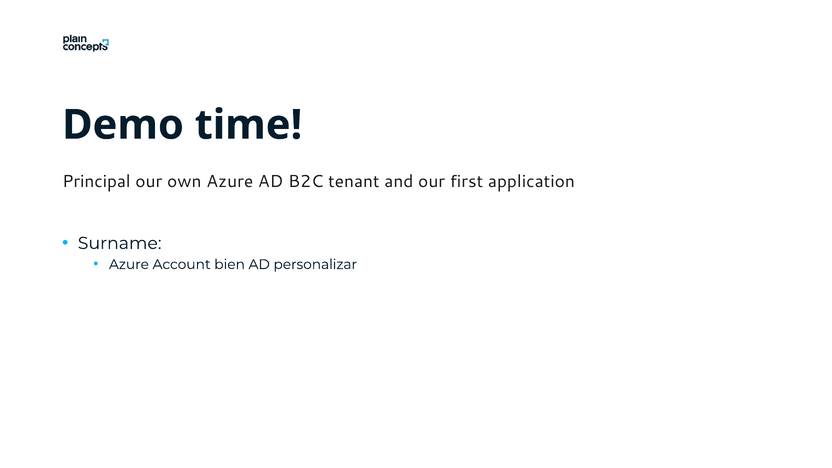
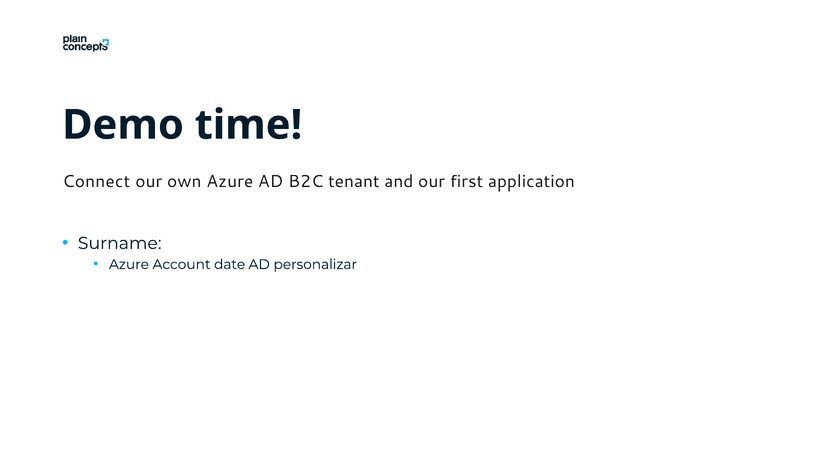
Principal: Principal -> Connect (96, 181)
bien: bien -> date (230, 264)
